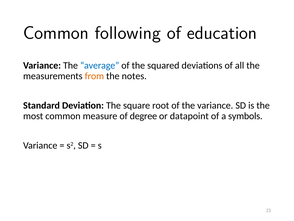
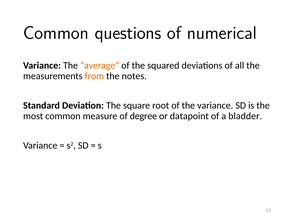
following: following -> questions (128, 33)
education: education -> numerical (222, 33)
average colour: blue -> orange (100, 65)
symbols: symbols -> bladder (245, 116)
